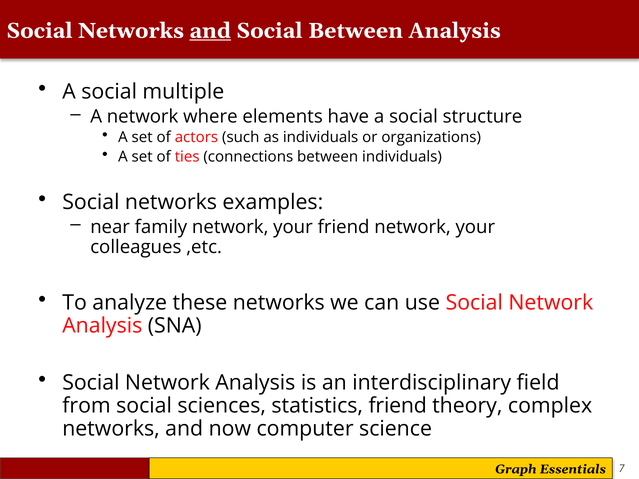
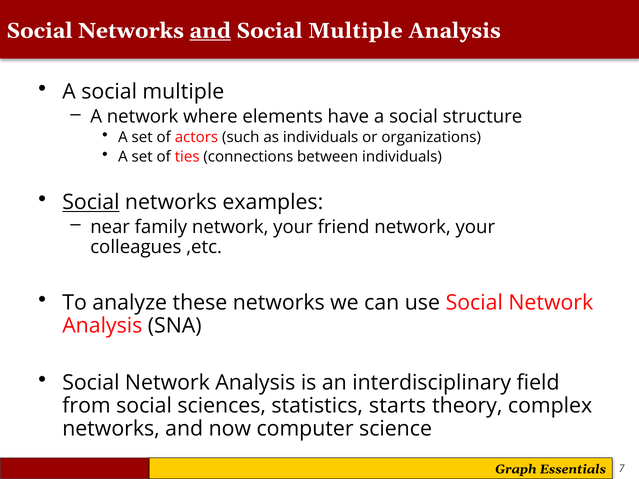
Between: Between -> Multiple (355, 31)
Social underline: none -> present (91, 202)
statistics friend: friend -> starts (397, 406)
